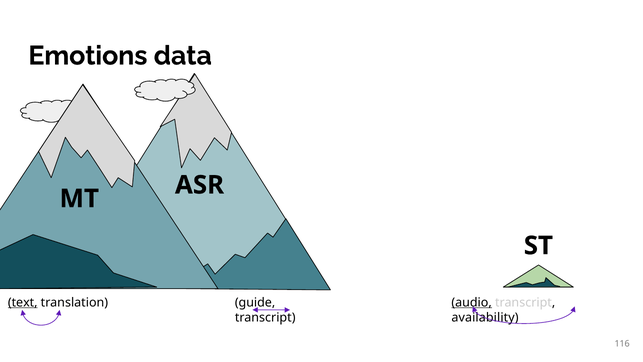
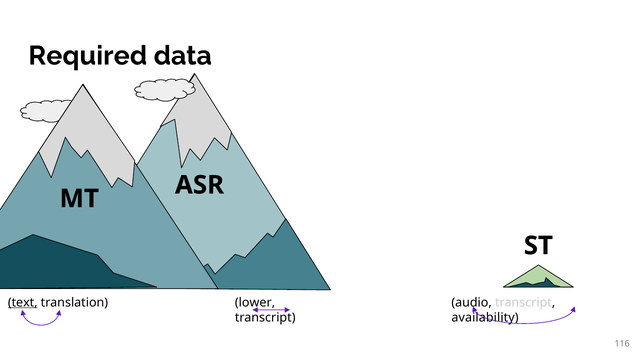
Emotions: Emotions -> Required (88, 56)
guide: guide -> lower (255, 302)
audio underline: present -> none (472, 302)
